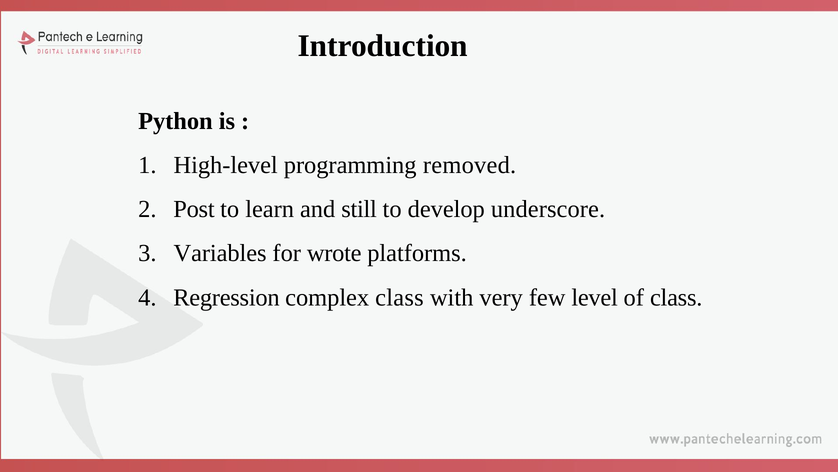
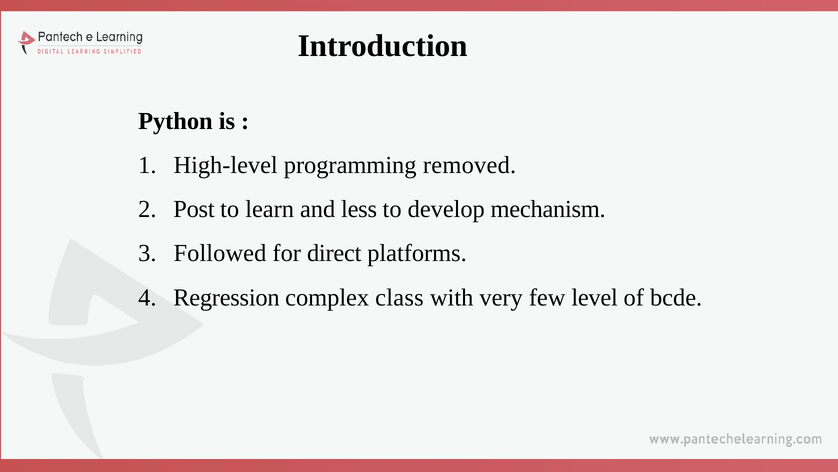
still: still -> less (359, 209)
underscore: underscore -> mechanism (548, 209)
Variables: Variables -> Followed (220, 253)
wrote: wrote -> direct (334, 253)
of class: class -> bcde (676, 297)
